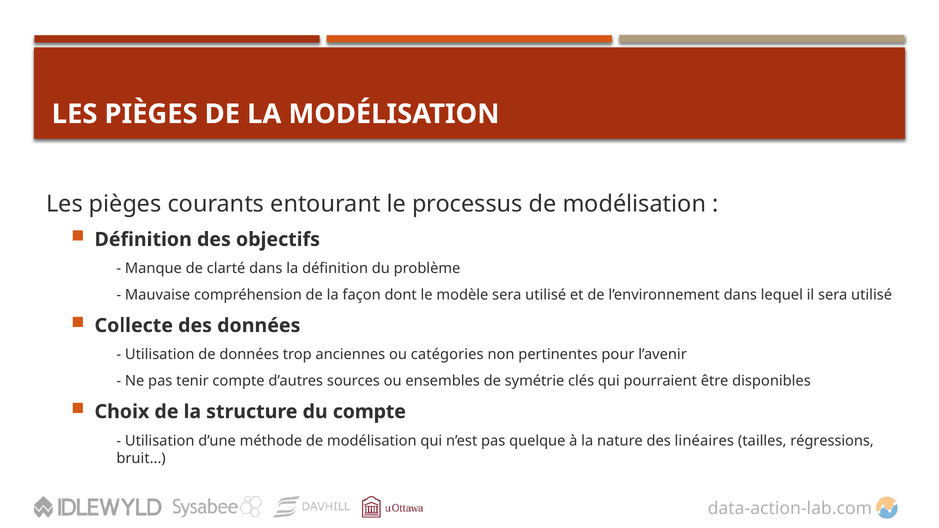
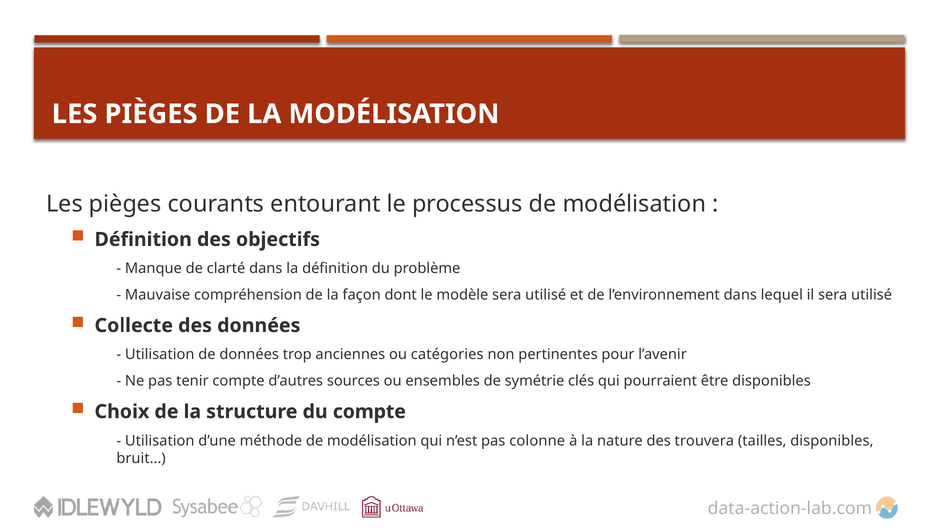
quelque: quelque -> colonne (537, 441)
linéaires: linéaires -> trouvera (704, 441)
tailles régressions: régressions -> disponibles (832, 441)
